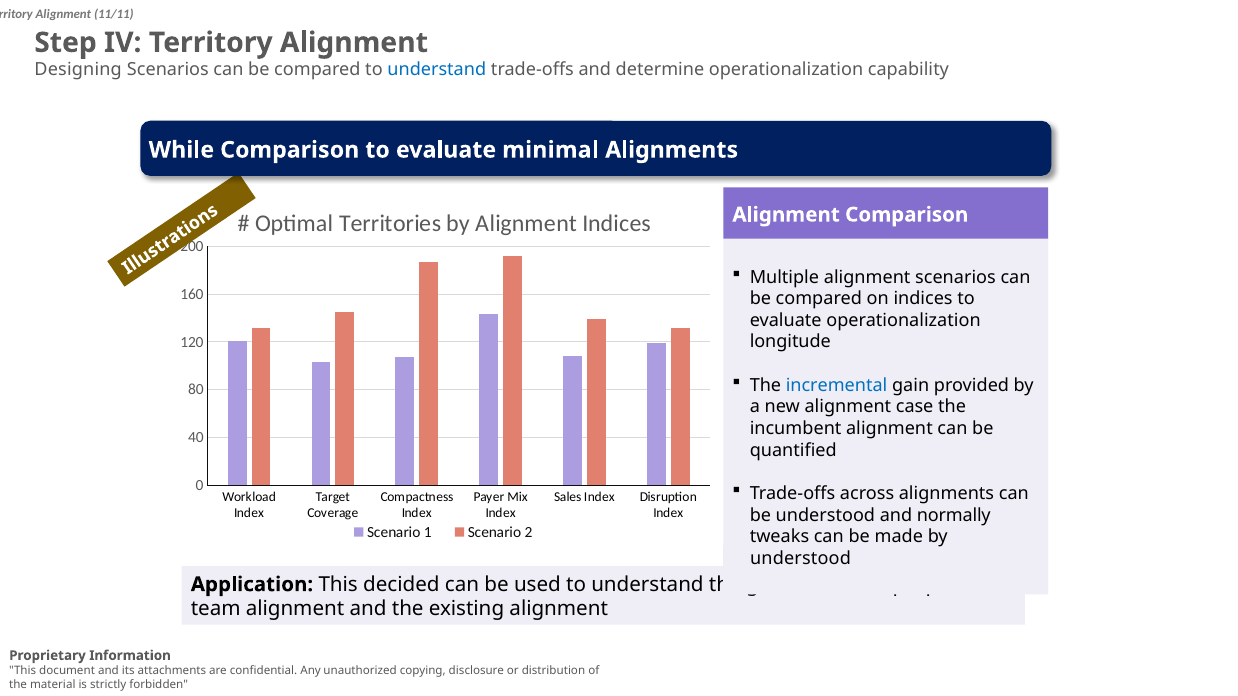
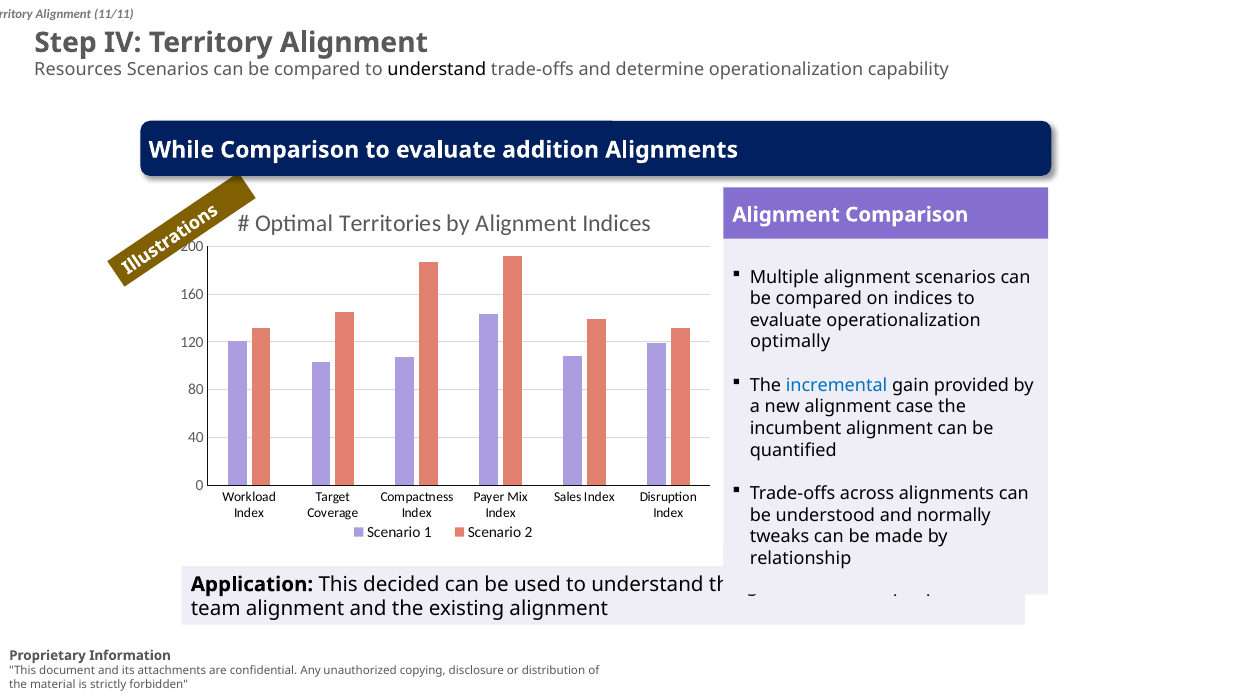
Designing: Designing -> Resources (78, 70)
understand colour: blue -> black (437, 70)
minimal: minimal -> addition (551, 150)
longitude: longitude -> optimally (790, 342)
understood: understood -> relationship (801, 559)
